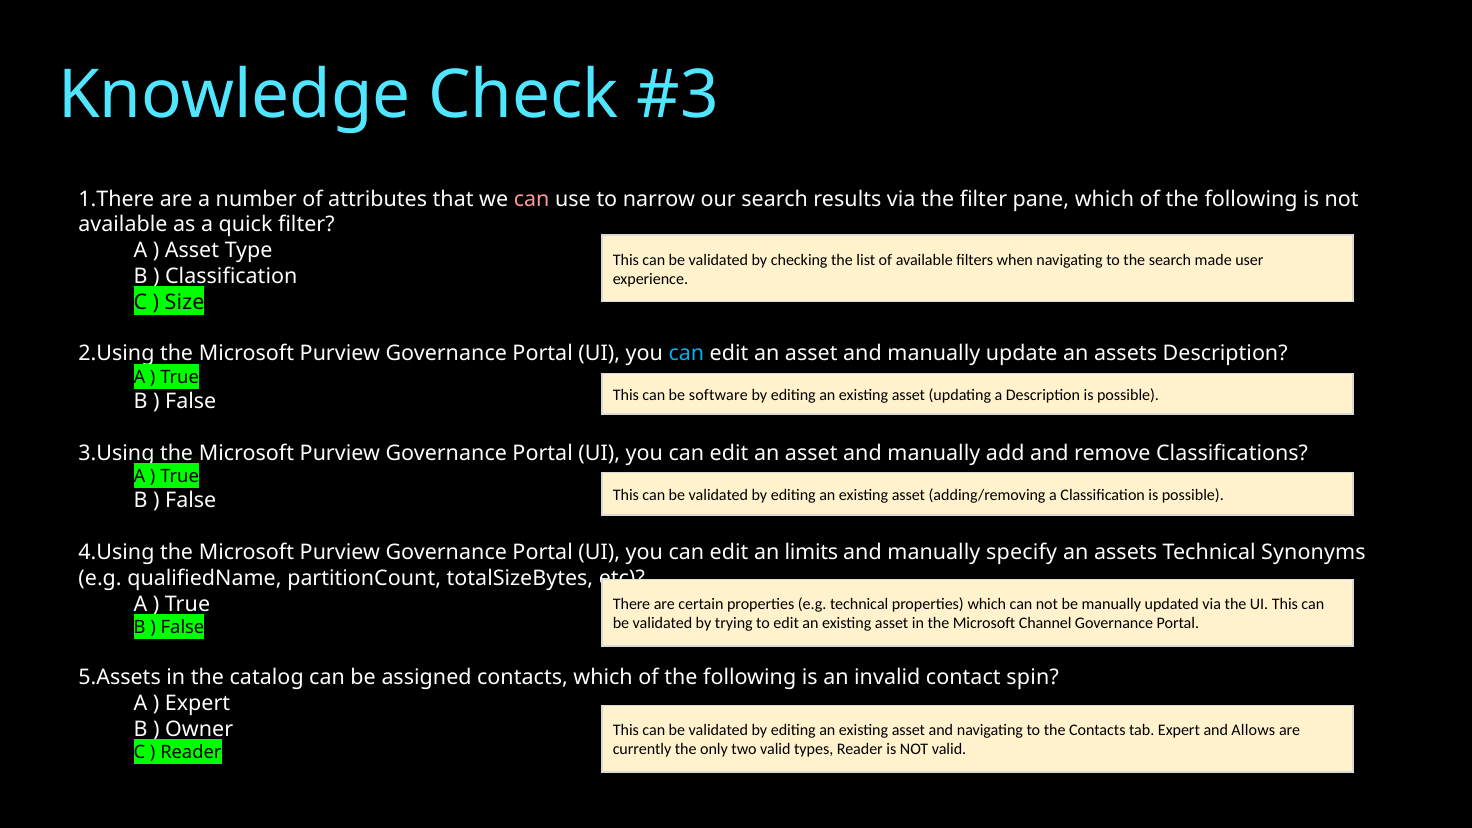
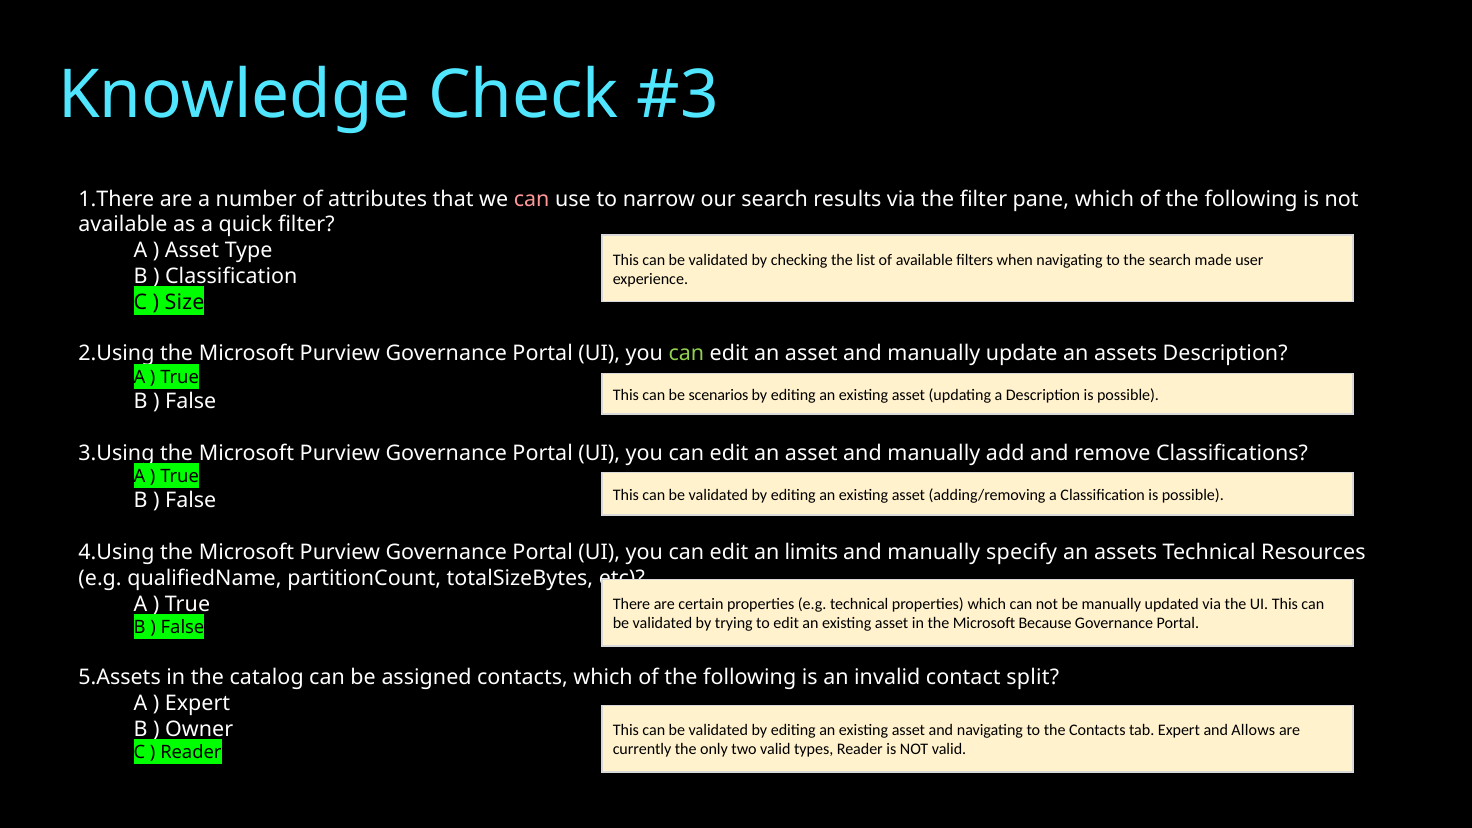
can colour: light blue -> light green (686, 354)
software: software -> scenarios (718, 395)
Synonyms: Synonyms -> Resources (1313, 552)
Channel: Channel -> Because (1045, 623)
spin: spin -> split (1033, 678)
